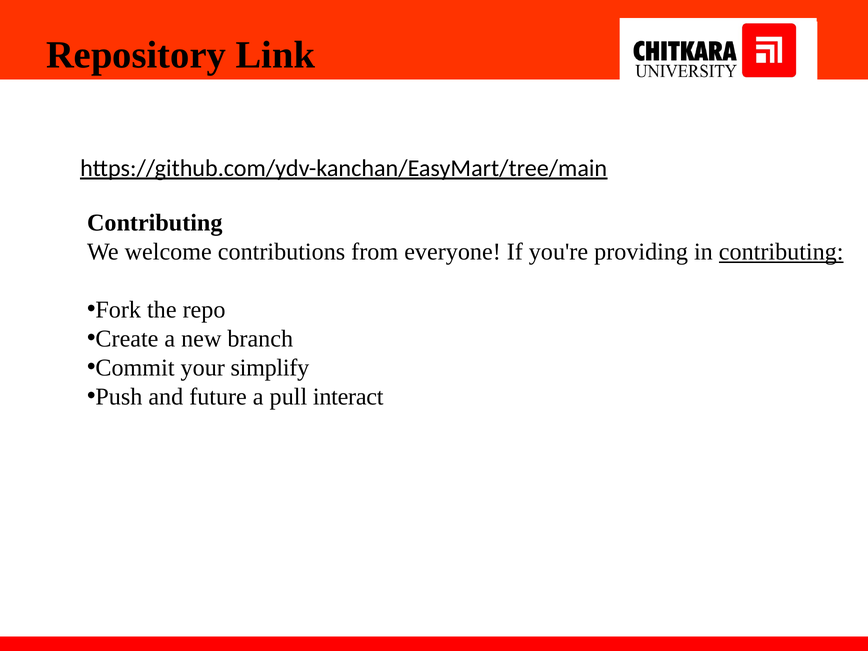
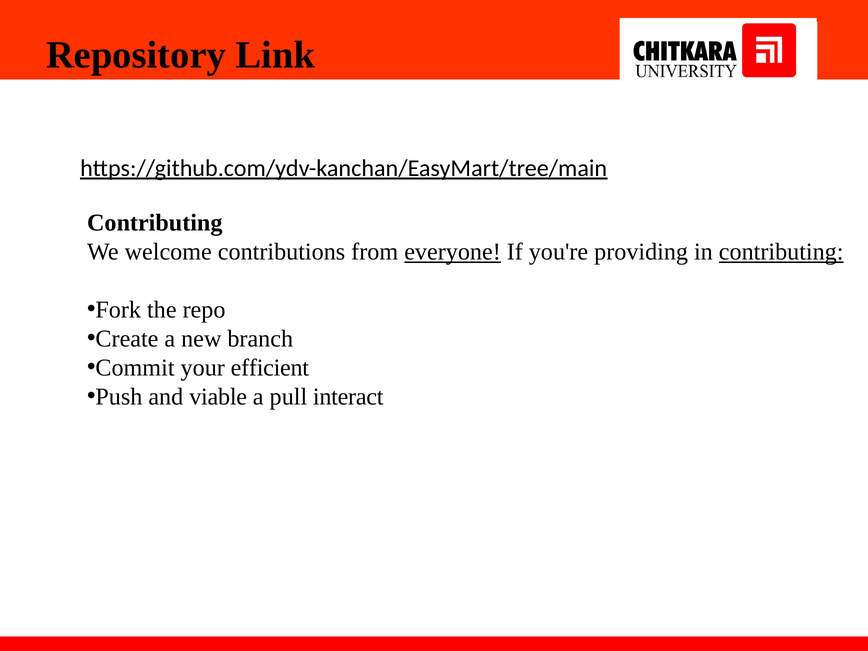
everyone underline: none -> present (453, 252)
simplify: simplify -> efficient (270, 368)
future: future -> viable (218, 397)
